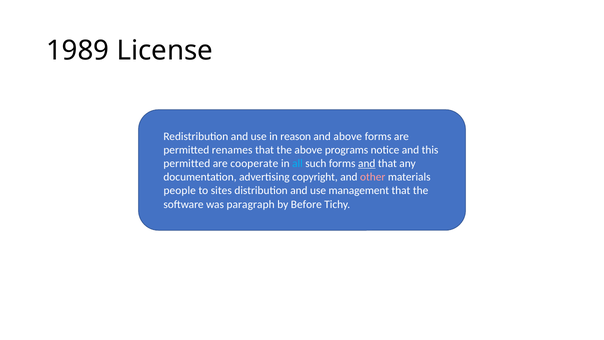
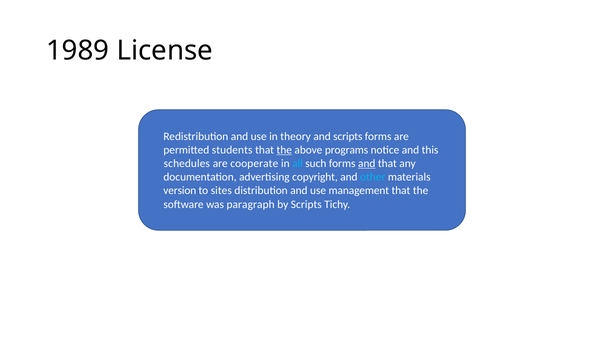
reason: reason -> theory (296, 136)
and above: above -> scripts (348, 136)
renames: renames -> students (232, 150)
the underline: none -> present (284, 150)
permitted: permitted -> schedules (187, 163)
other colour: pink -> light blue (373, 177)
people: people -> version (180, 191)
by Before: Before -> Scripts (306, 204)
